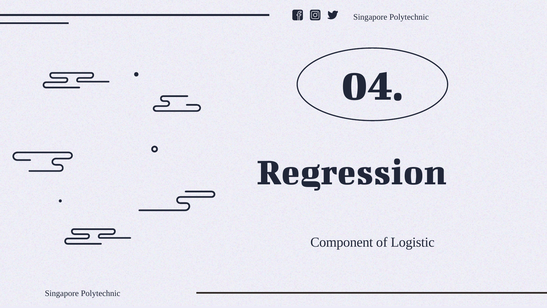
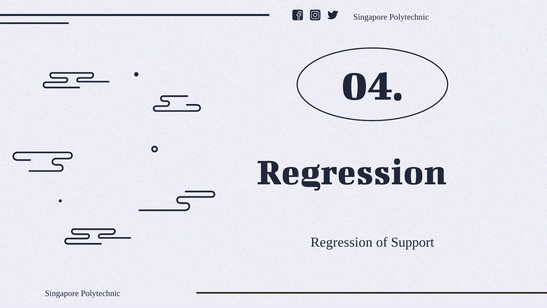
Component: Component -> Regression (342, 242)
Logistic: Logistic -> Support (413, 242)
